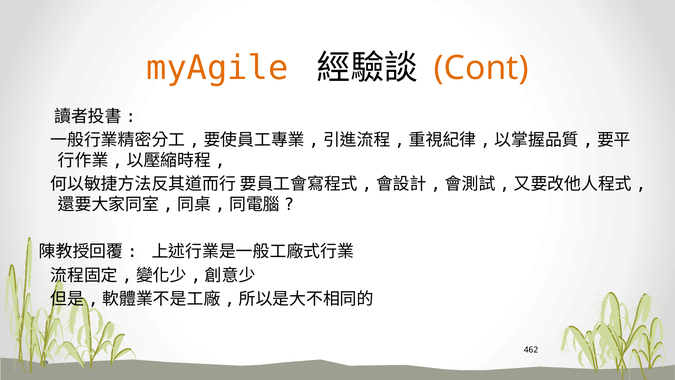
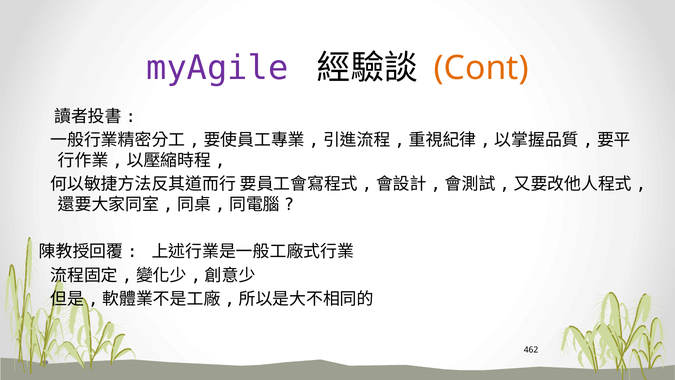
myAgile colour: orange -> purple (217, 68)
